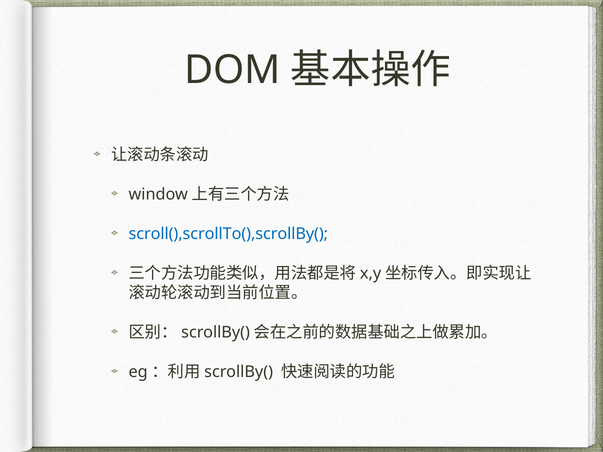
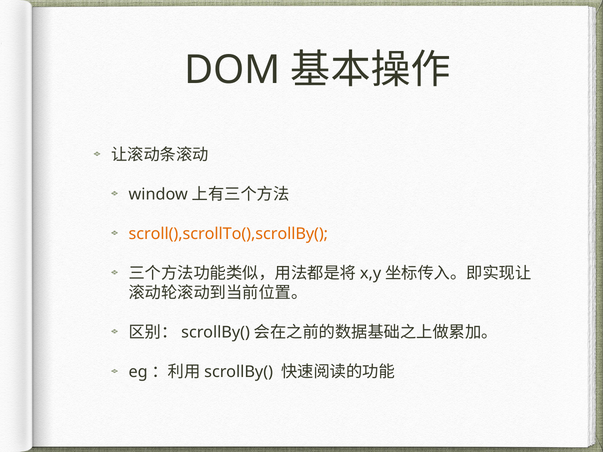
scroll(),scrollTo(),scrollBy( colour: blue -> orange (228, 234)
